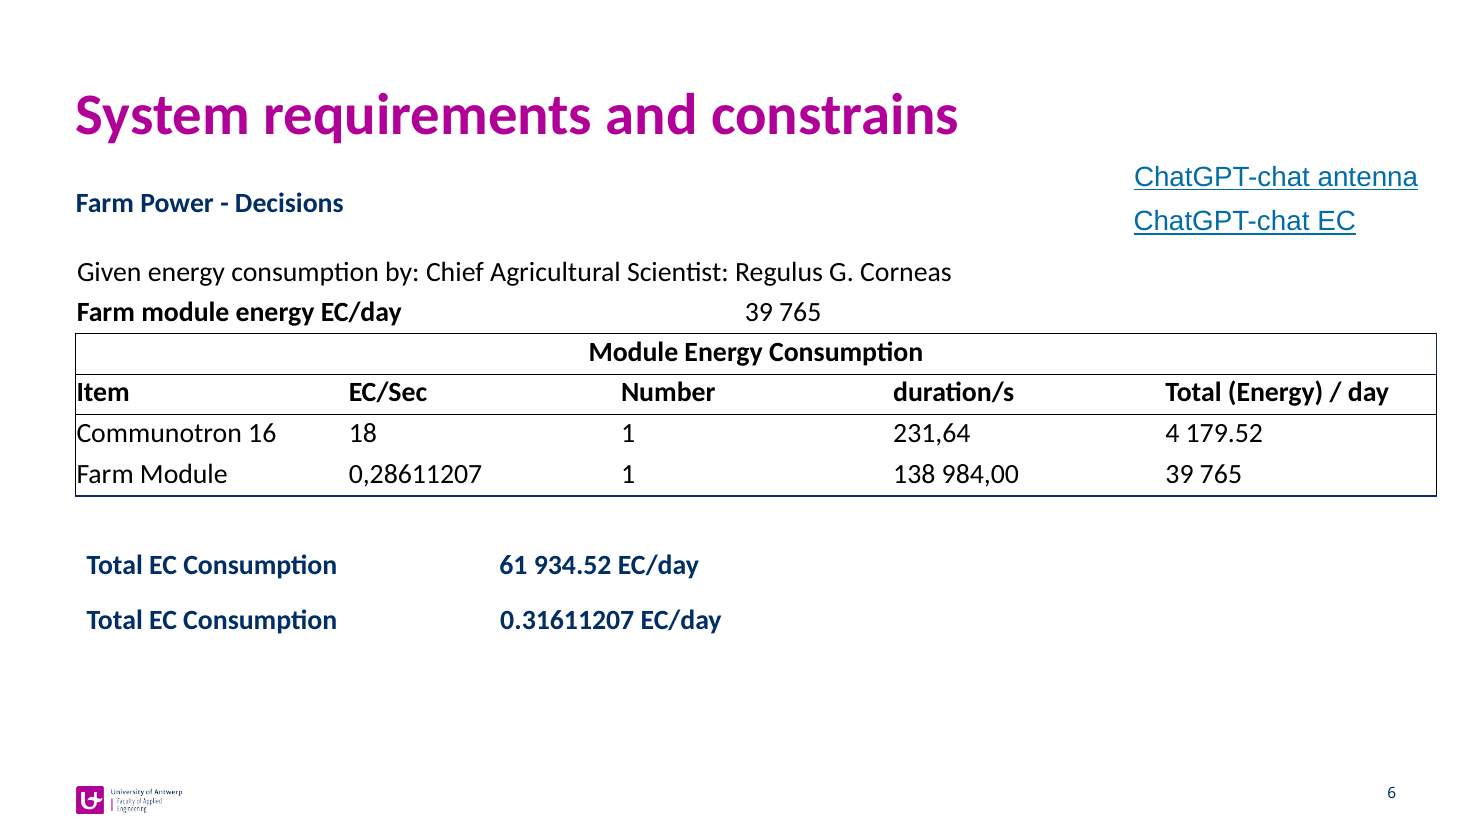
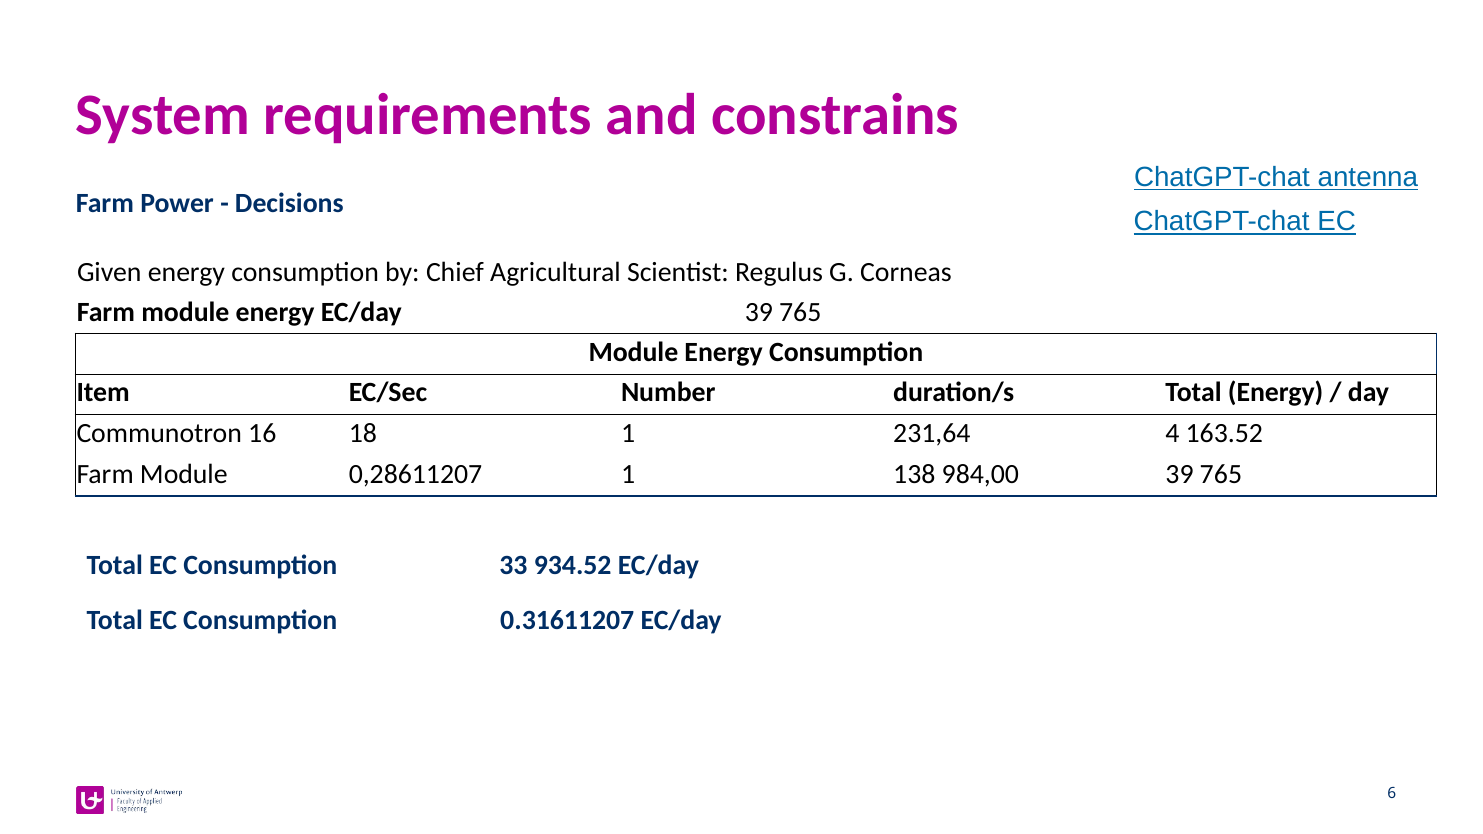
179.52: 179.52 -> 163.52 (1224, 433)
61: 61 -> 33 (513, 565)
